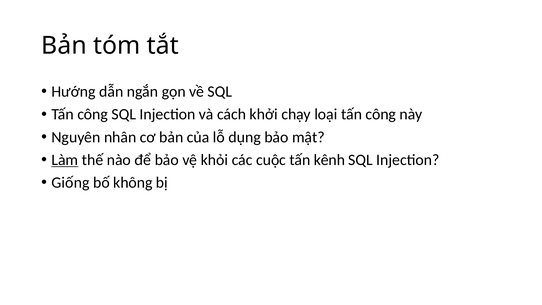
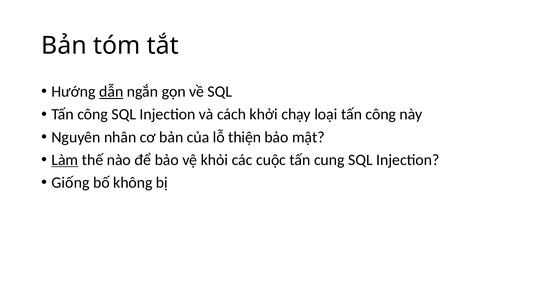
dẫn underline: none -> present (111, 92)
dụng: dụng -> thiện (245, 137)
kênh: kênh -> cung (329, 160)
